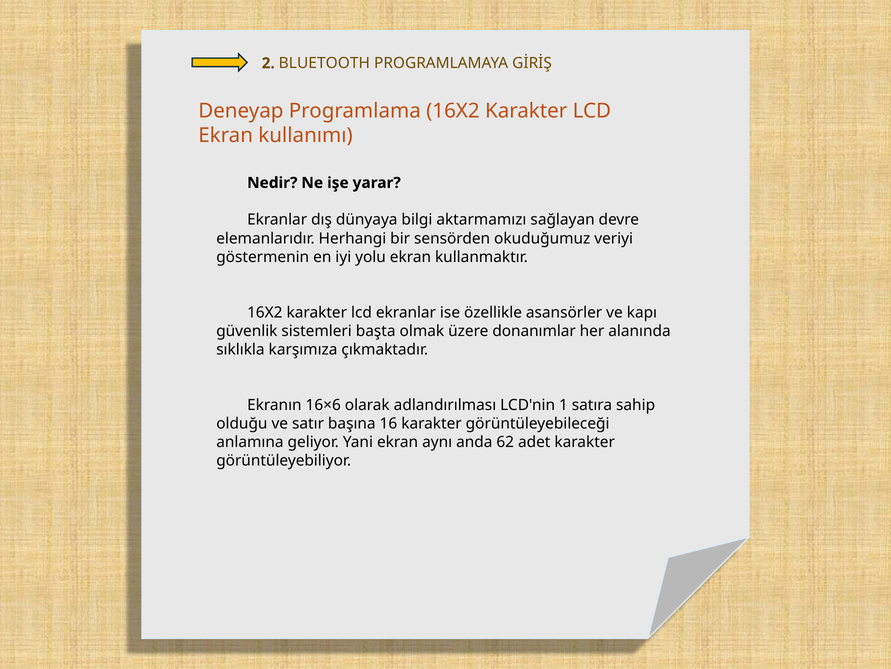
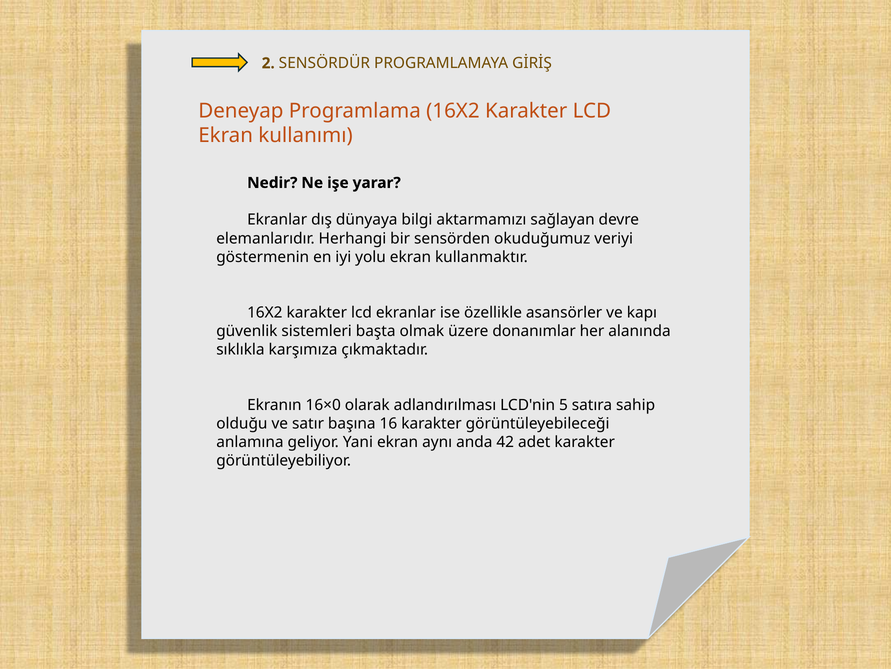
BLUETOOTH: BLUETOOTH -> SENSÖRDÜR (324, 63)
16×6: 16×6 -> 16×0 (323, 405)
1: 1 -> 5 (563, 405)
62: 62 -> 42 (505, 442)
